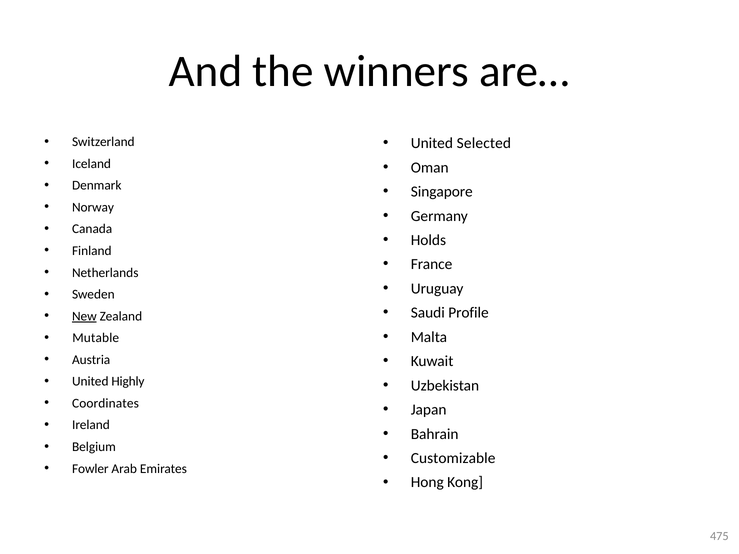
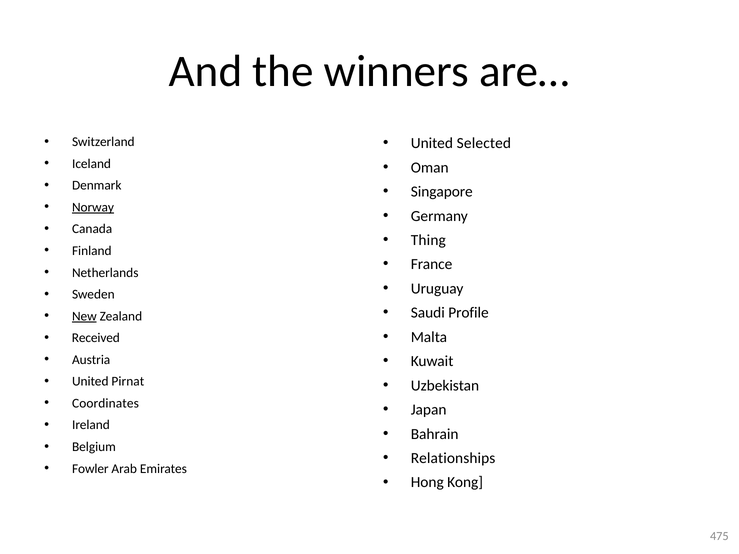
Norway underline: none -> present (93, 207)
Holds: Holds -> Thing (428, 240)
Mutable: Mutable -> Received (96, 338)
Highly: Highly -> Pirnat (128, 382)
Customizable: Customizable -> Relationships (453, 458)
